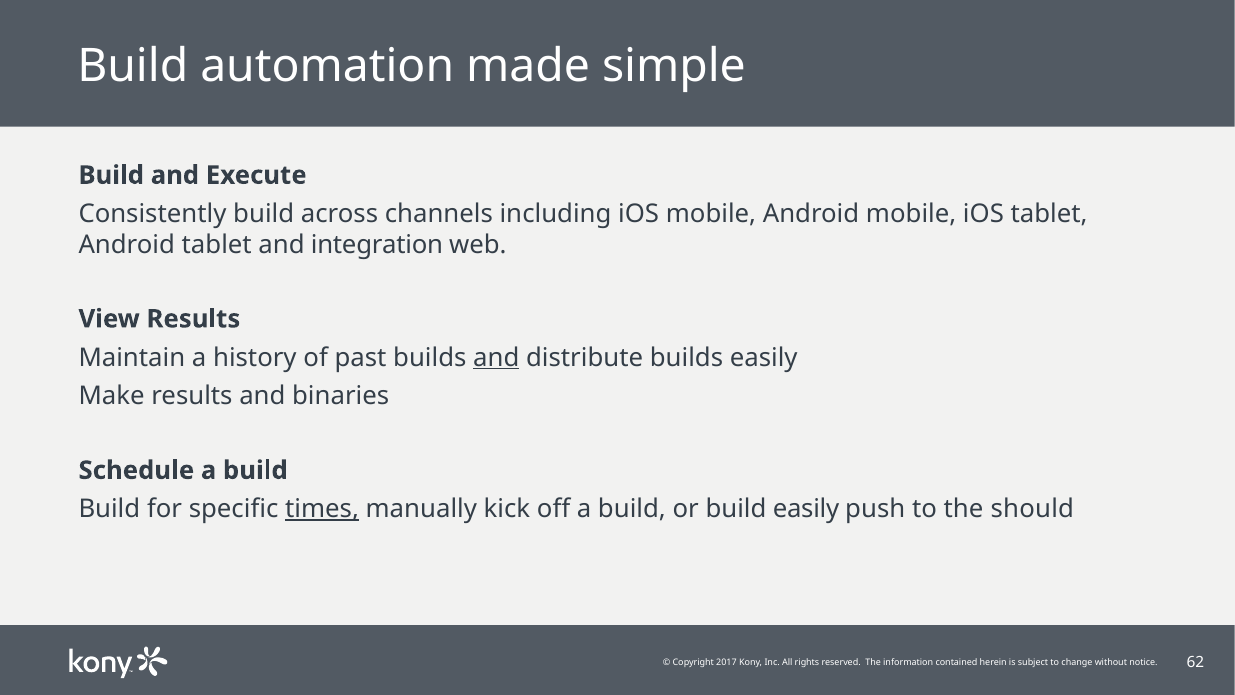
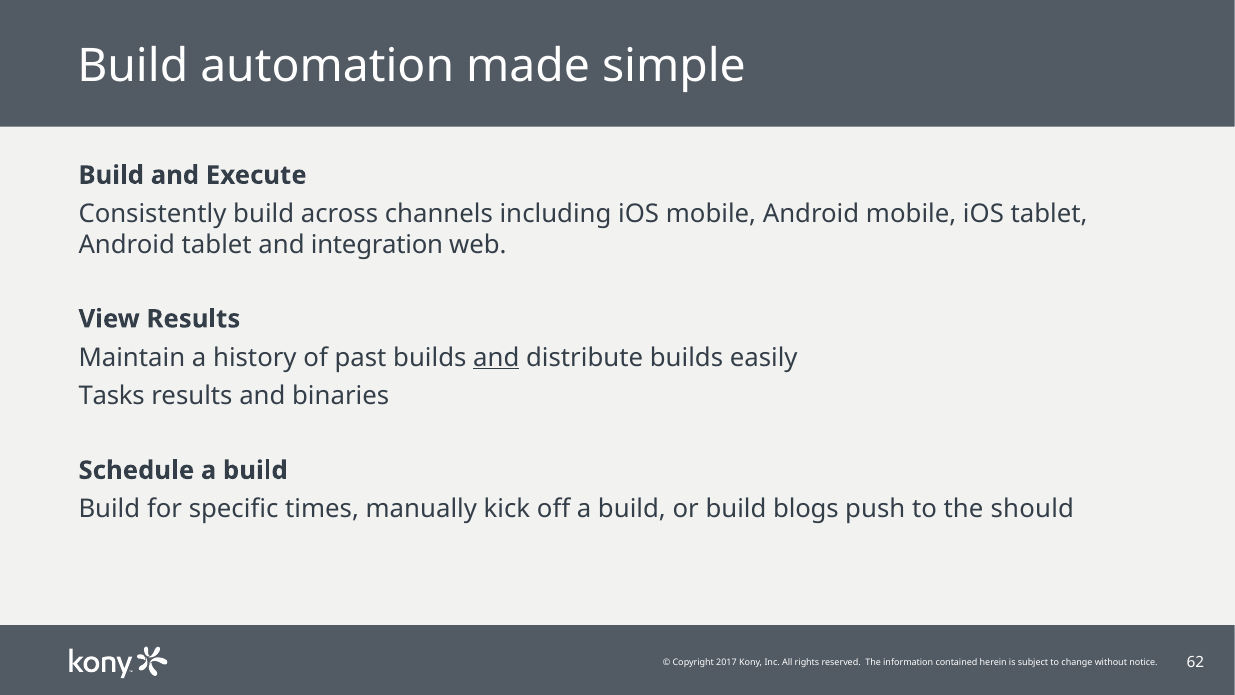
Make: Make -> Tasks (112, 396)
times underline: present -> none (322, 509)
build easily: easily -> blogs (806, 509)
